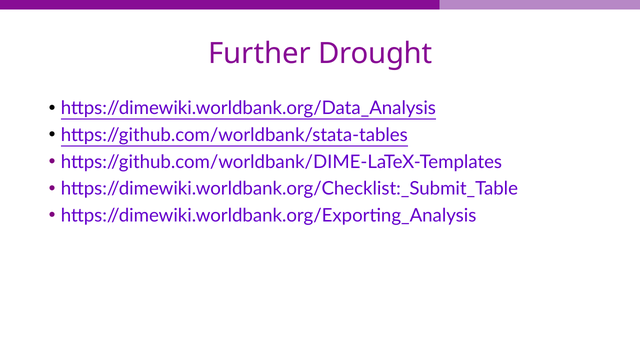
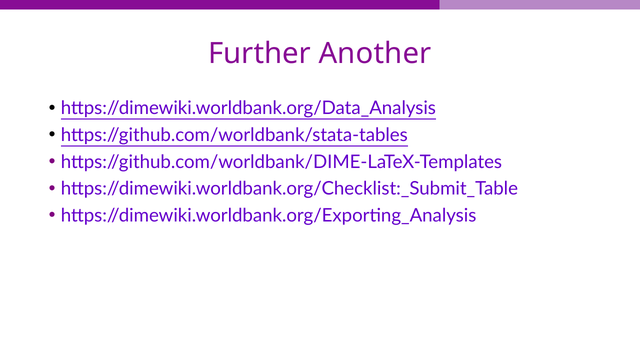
Drought: Drought -> Another (375, 54)
